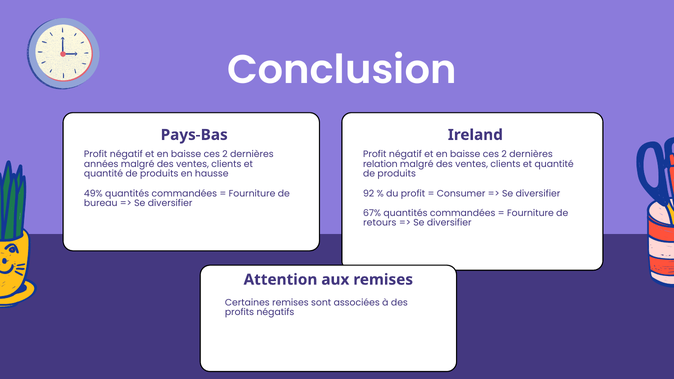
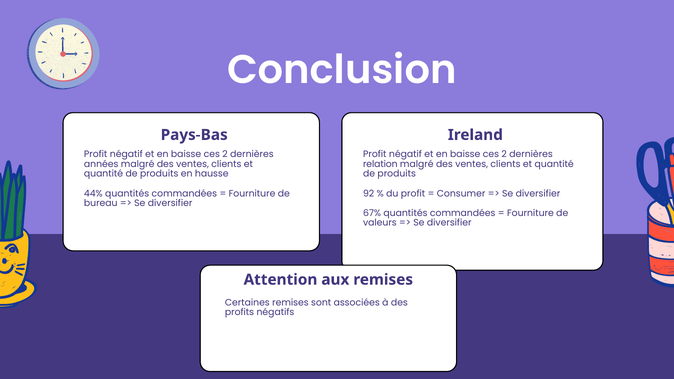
49%: 49% -> 44% (93, 194)
retours: retours -> valeurs (380, 223)
